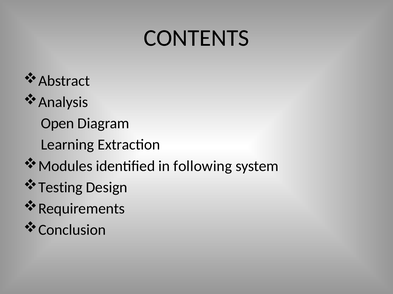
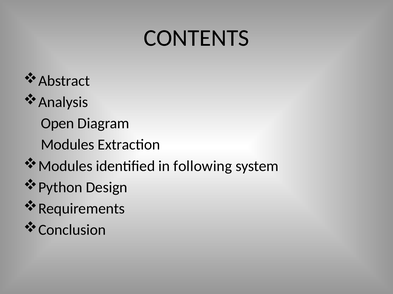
Learning: Learning -> Modules (68, 145)
Testing: Testing -> Python (60, 188)
